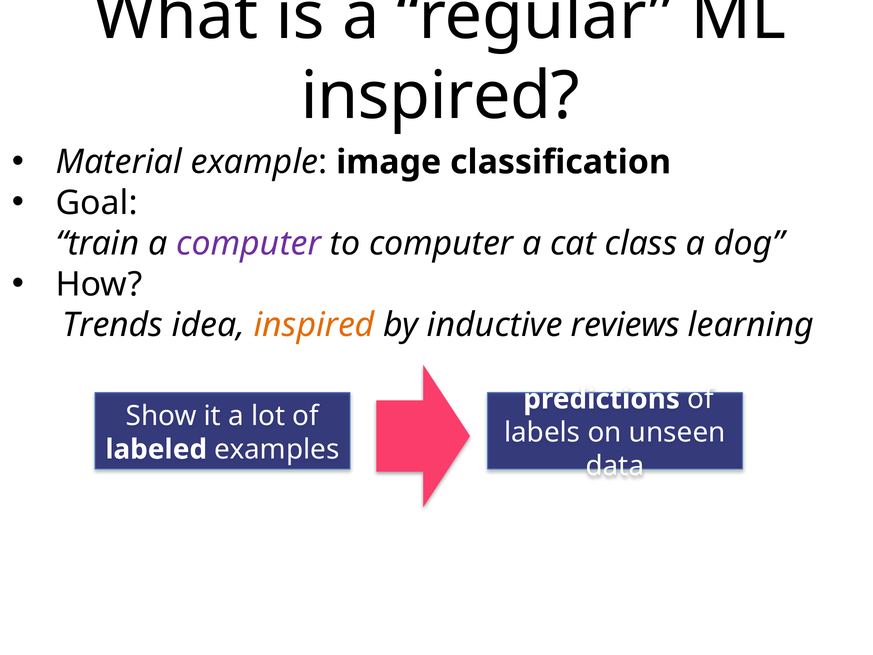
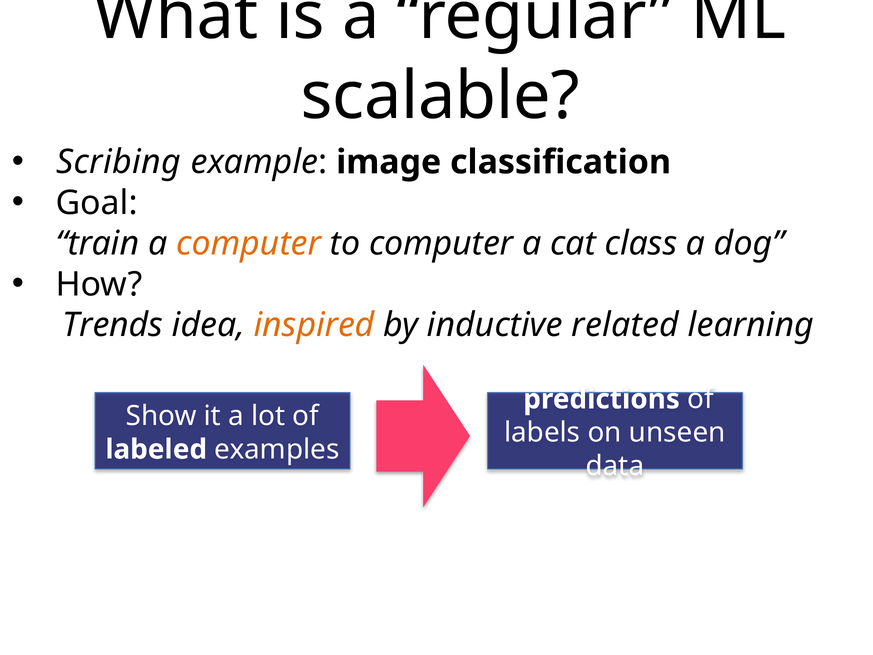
inspired: inspired -> scalable (440, 96)
Material: Material -> Scribing (119, 162)
computer colour: purple -> orange (249, 244)
reviews: reviews -> related (625, 325)
